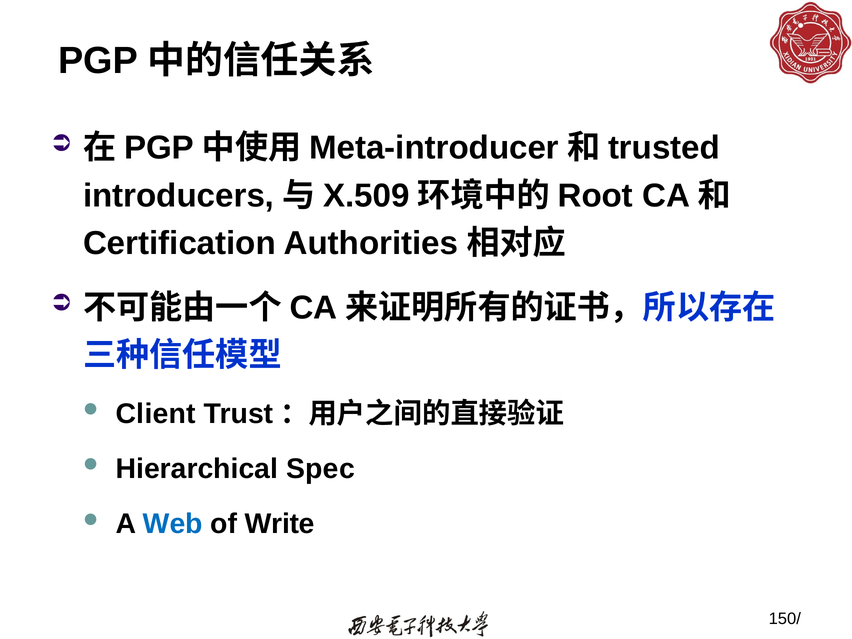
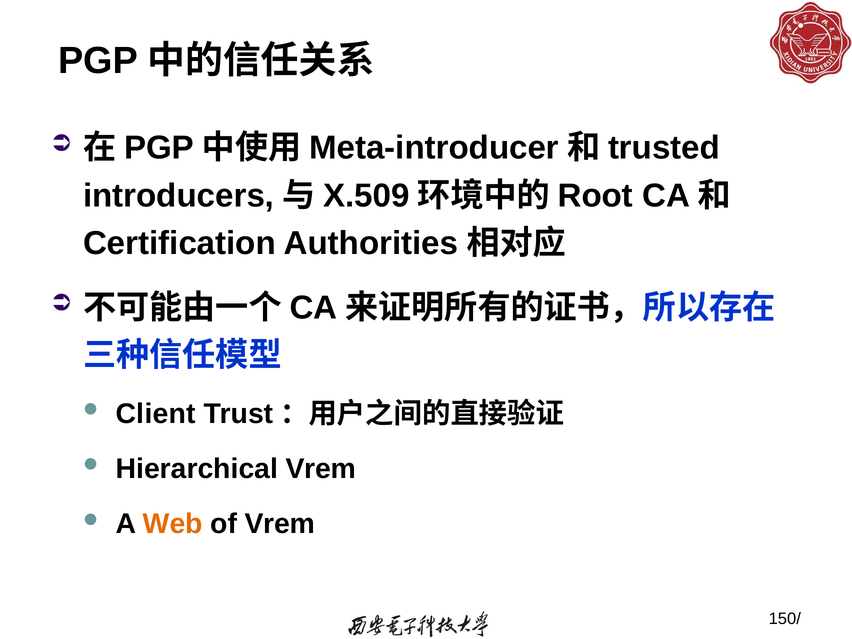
Hierarchical Spec: Spec -> Vrem (321, 469)
Web colour: blue -> orange (173, 524)
of Write: Write -> Vrem (280, 524)
